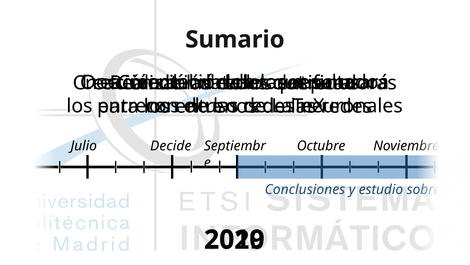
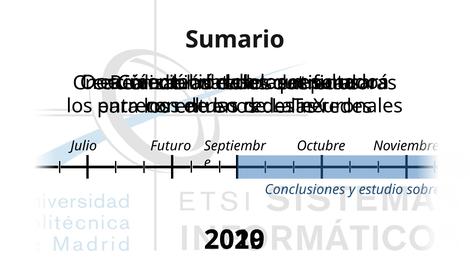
Decide: Decide -> Futuro (171, 146)
